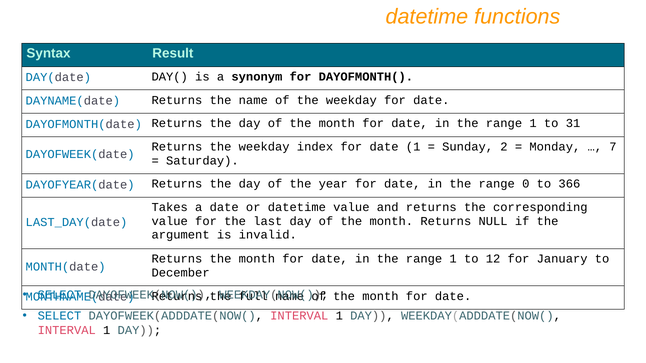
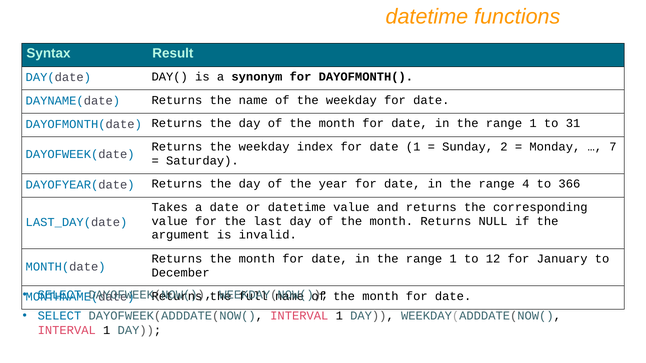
0: 0 -> 4 (526, 184)
